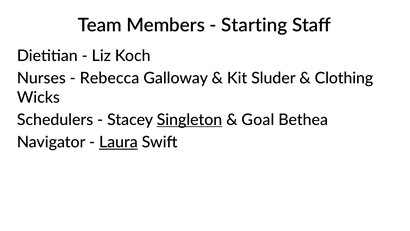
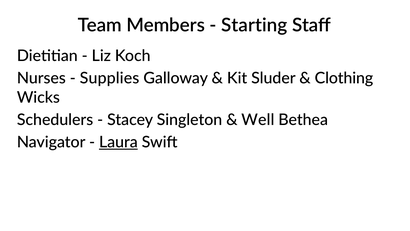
Rebecca: Rebecca -> Supplies (109, 78)
Singleton underline: present -> none (189, 120)
Goal: Goal -> Well (258, 120)
